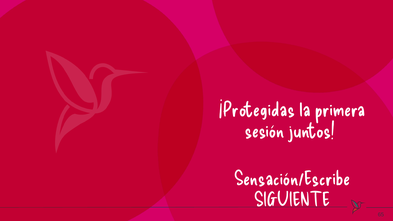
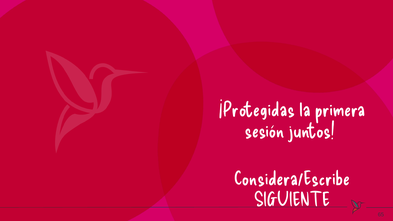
Sensación/Escribe: Sensación/Escribe -> Considera/Escribe (292, 179)
